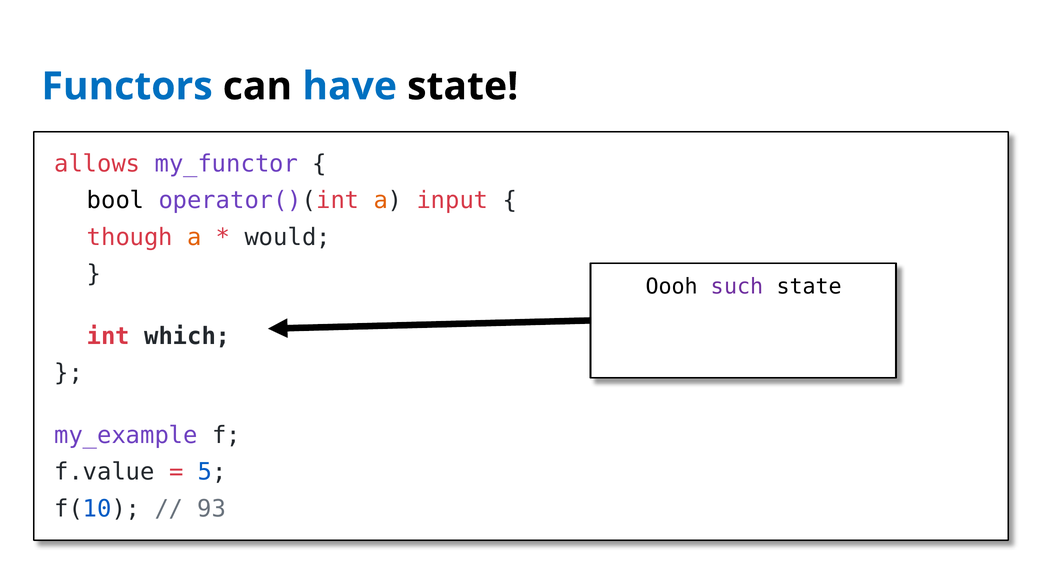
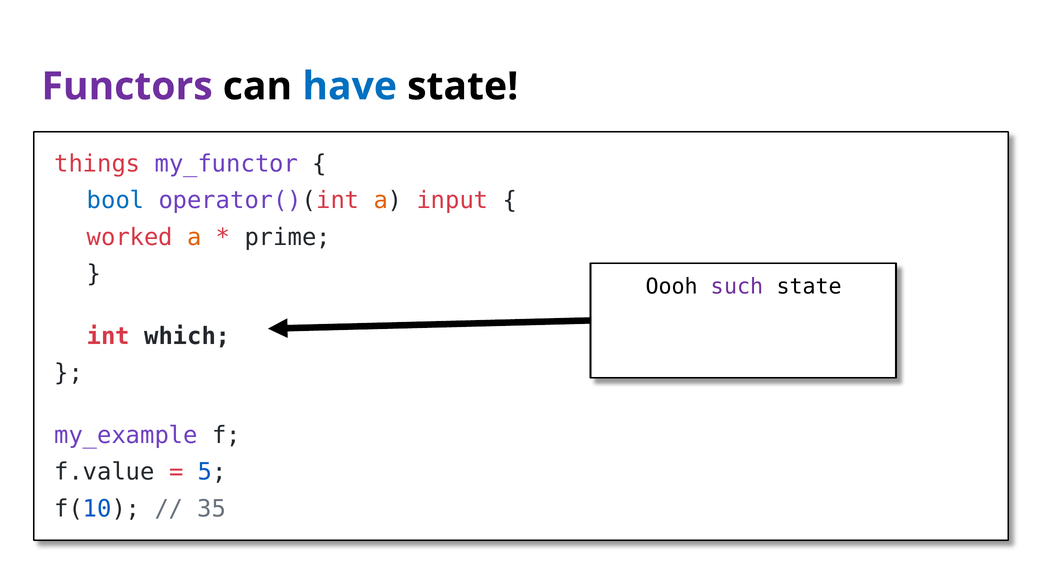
Functors colour: blue -> purple (127, 86)
allows: allows -> things (97, 164)
bool colour: black -> blue (116, 201)
though: though -> worked (130, 237)
would: would -> prime (288, 237)
93: 93 -> 35 (212, 509)
